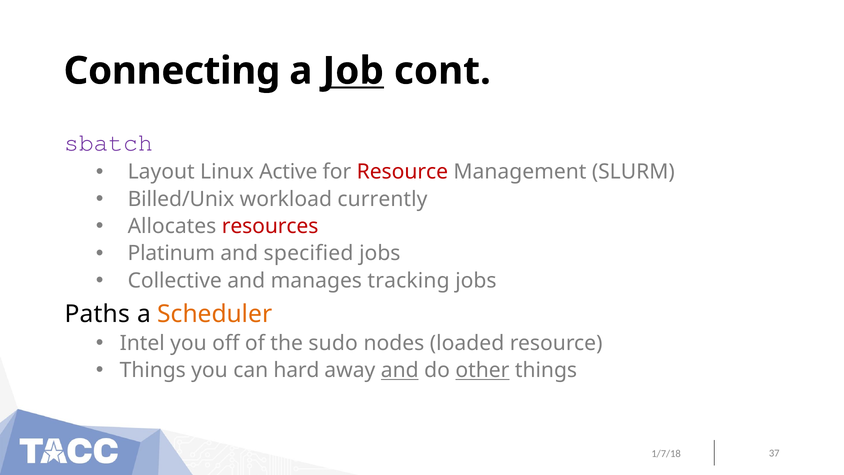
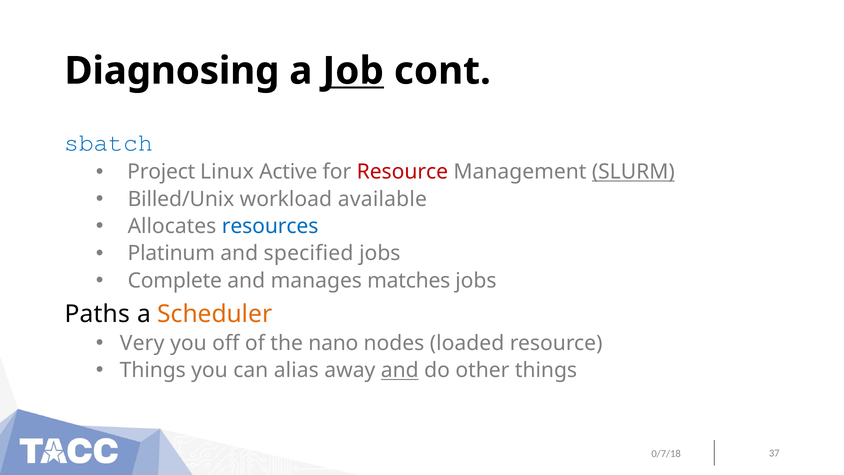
Connecting: Connecting -> Diagnosing (172, 71)
sbatch colour: purple -> blue (109, 143)
Layout: Layout -> Project (161, 172)
SLURM underline: none -> present (633, 172)
currently: currently -> available (382, 199)
resources colour: red -> blue (270, 226)
Collective: Collective -> Complete (175, 280)
tracking: tracking -> matches (409, 280)
Intel: Intel -> Very (142, 343)
sudo: sudo -> nano (333, 343)
hard: hard -> alias (296, 370)
other underline: present -> none (482, 370)
1/7/18: 1/7/18 -> 0/7/18 (666, 453)
